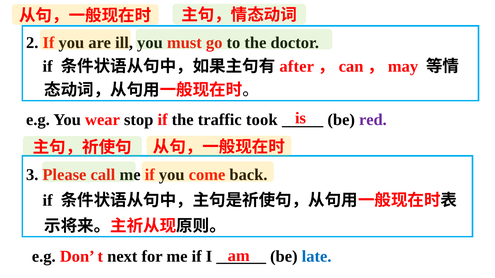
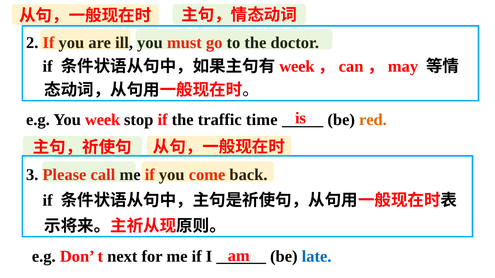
after: after -> week (297, 67)
You wear: wear -> week (103, 120)
took: took -> time (262, 120)
red colour: purple -> orange (373, 120)
